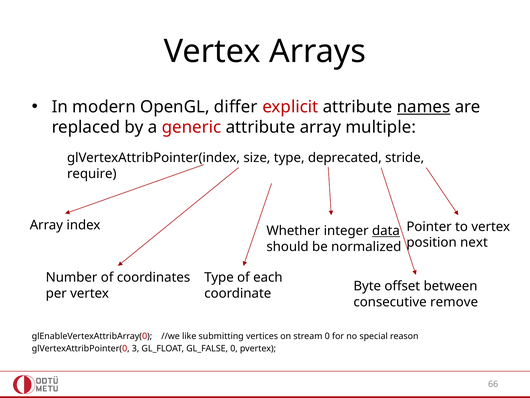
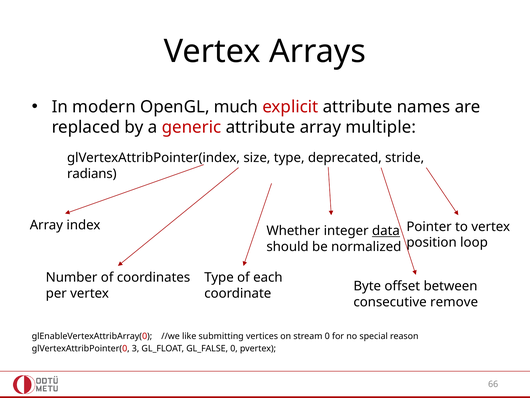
differ: differ -> much (236, 107)
names underline: present -> none (424, 107)
require: require -> radians (92, 173)
next: next -> loop (474, 242)
